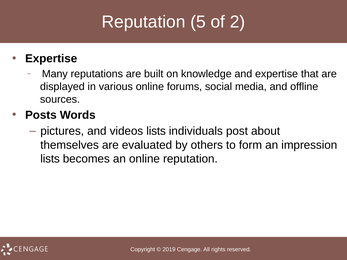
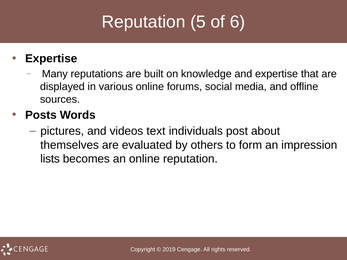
2: 2 -> 6 (237, 22)
videos lists: lists -> text (156, 131)
